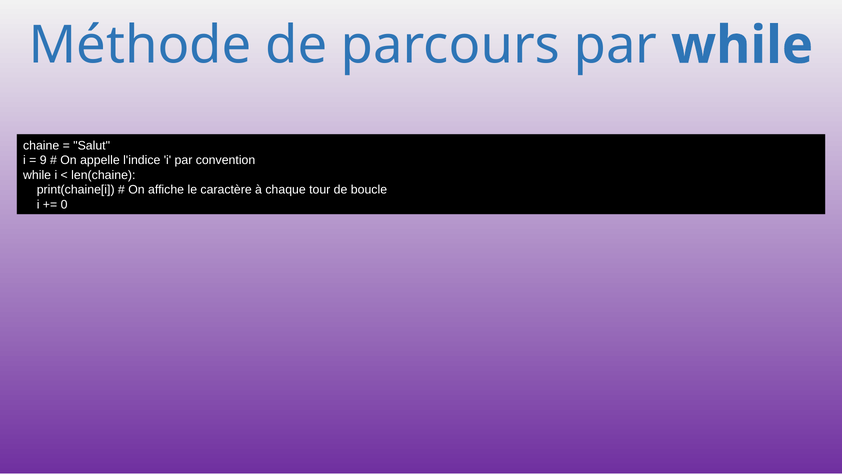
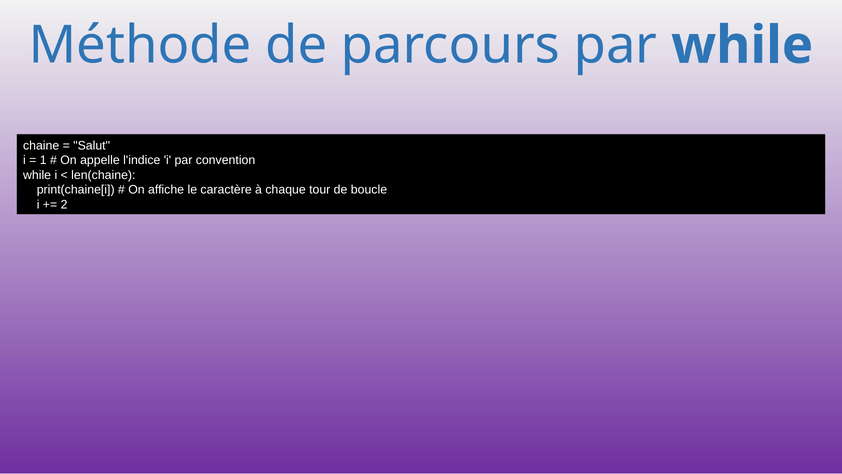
9: 9 -> 1 (43, 160)
0: 0 -> 2 (64, 204)
